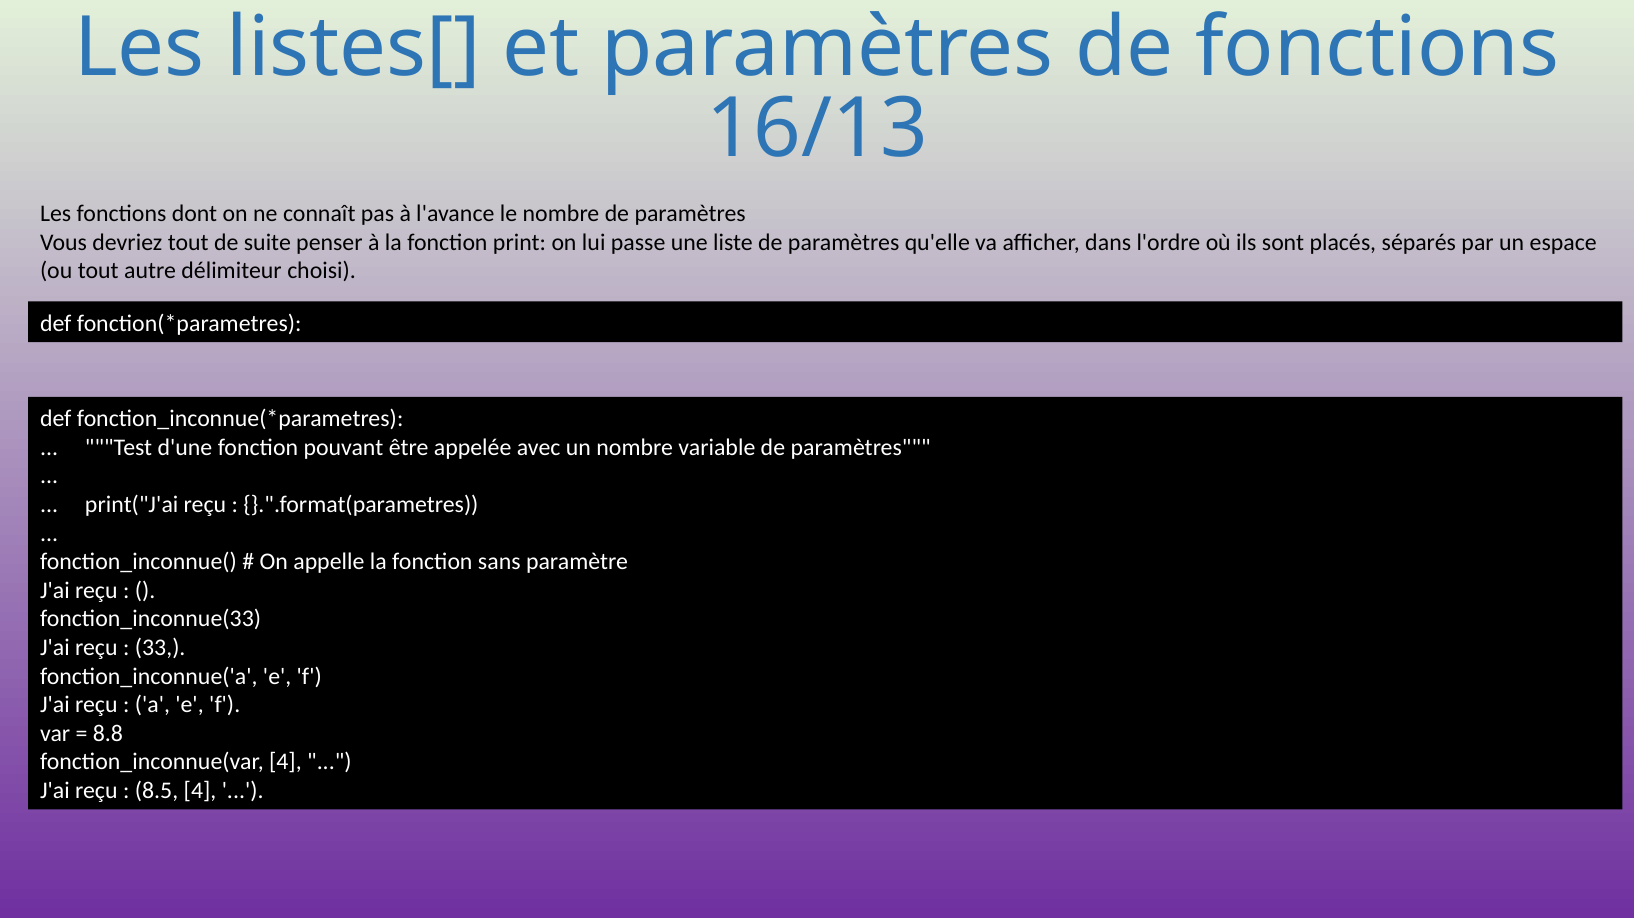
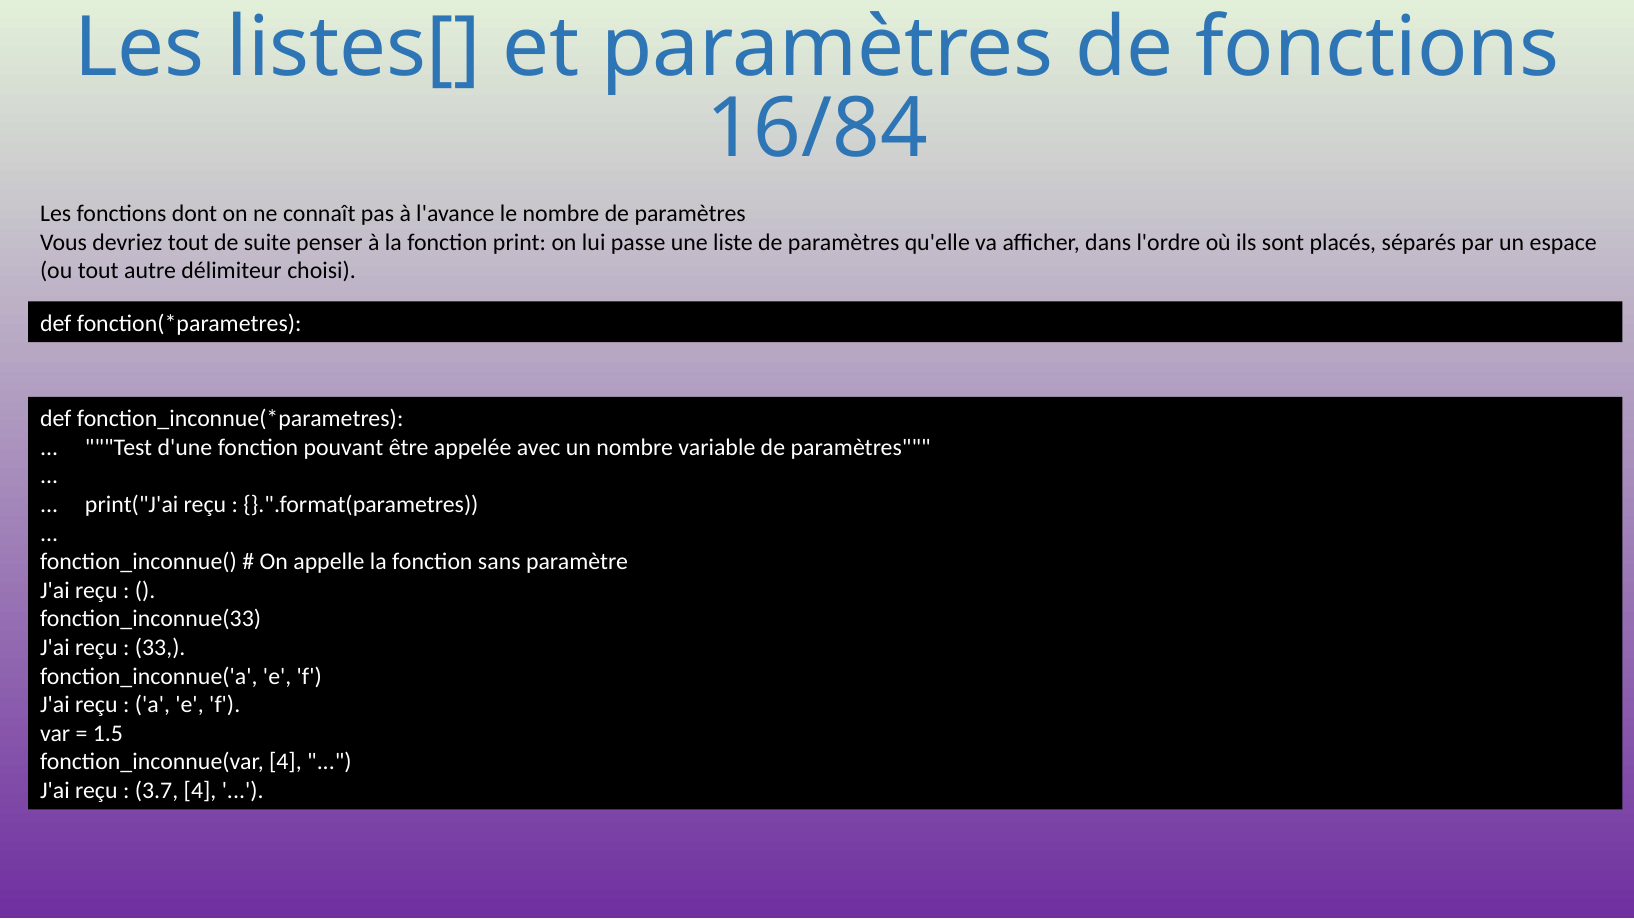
16/13: 16/13 -> 16/84 (817, 129)
8.8: 8.8 -> 1.5 (108, 734)
8.5: 8.5 -> 3.7 (157, 791)
